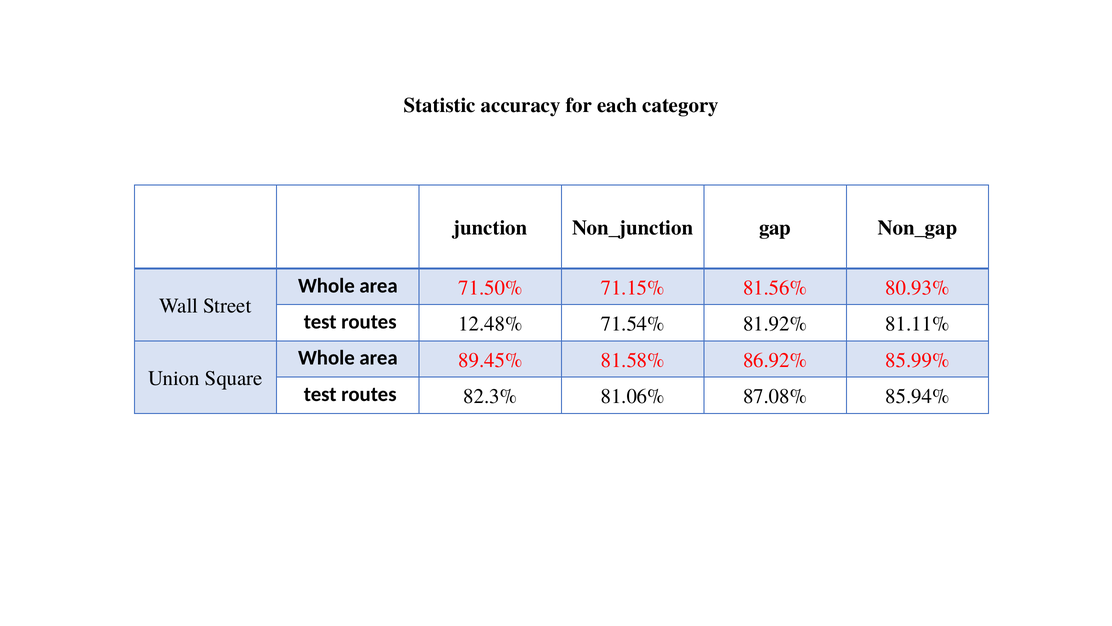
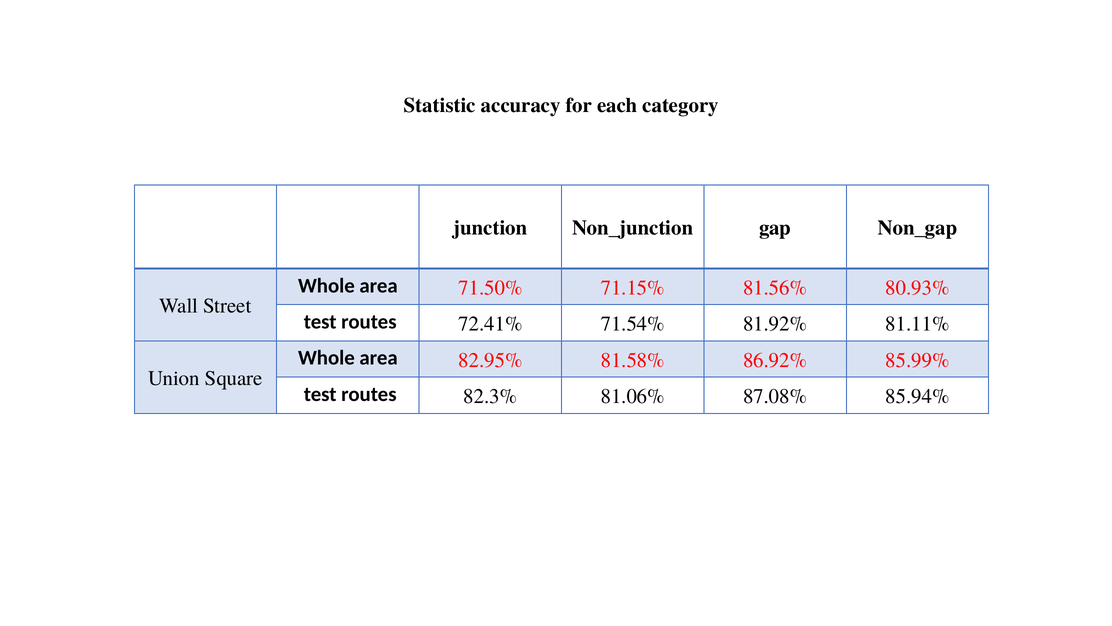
12.48%: 12.48% -> 72.41% (490, 324)
89.45%: 89.45% -> 82.95% (490, 360)
